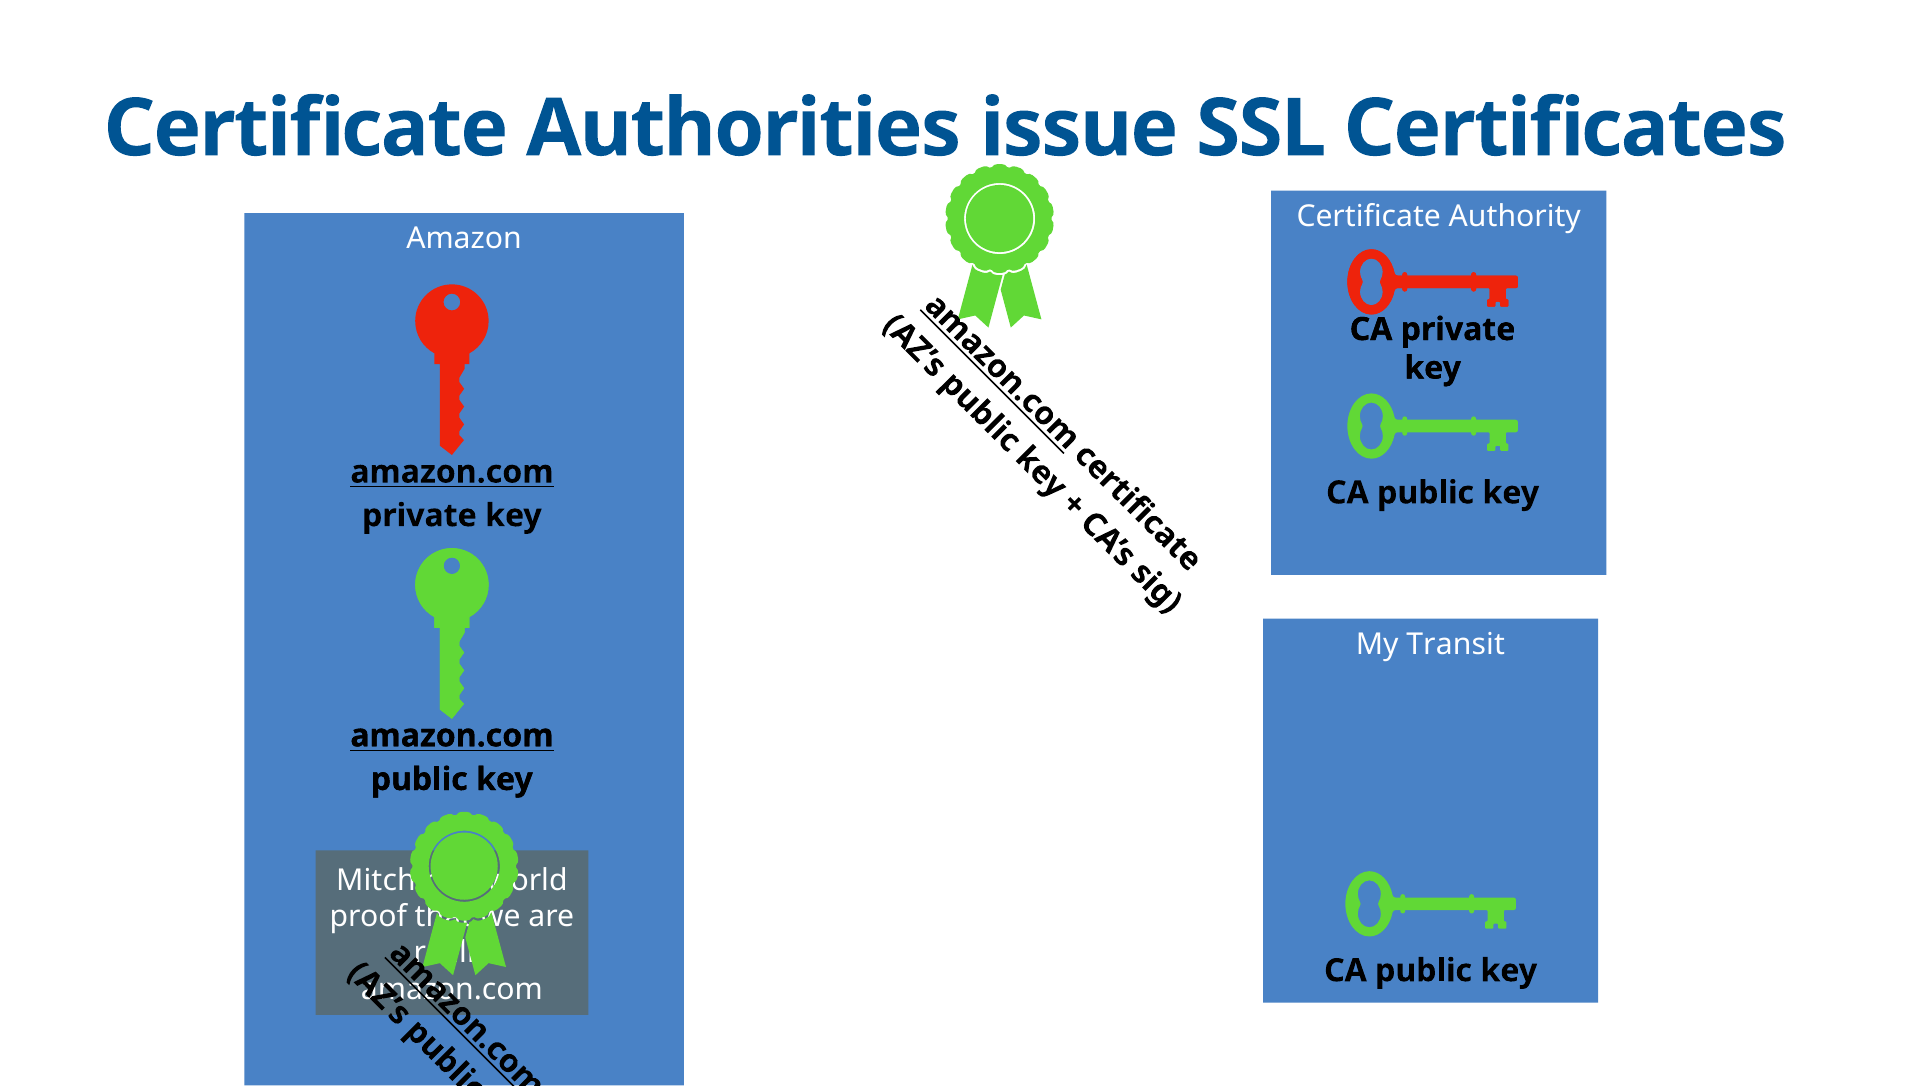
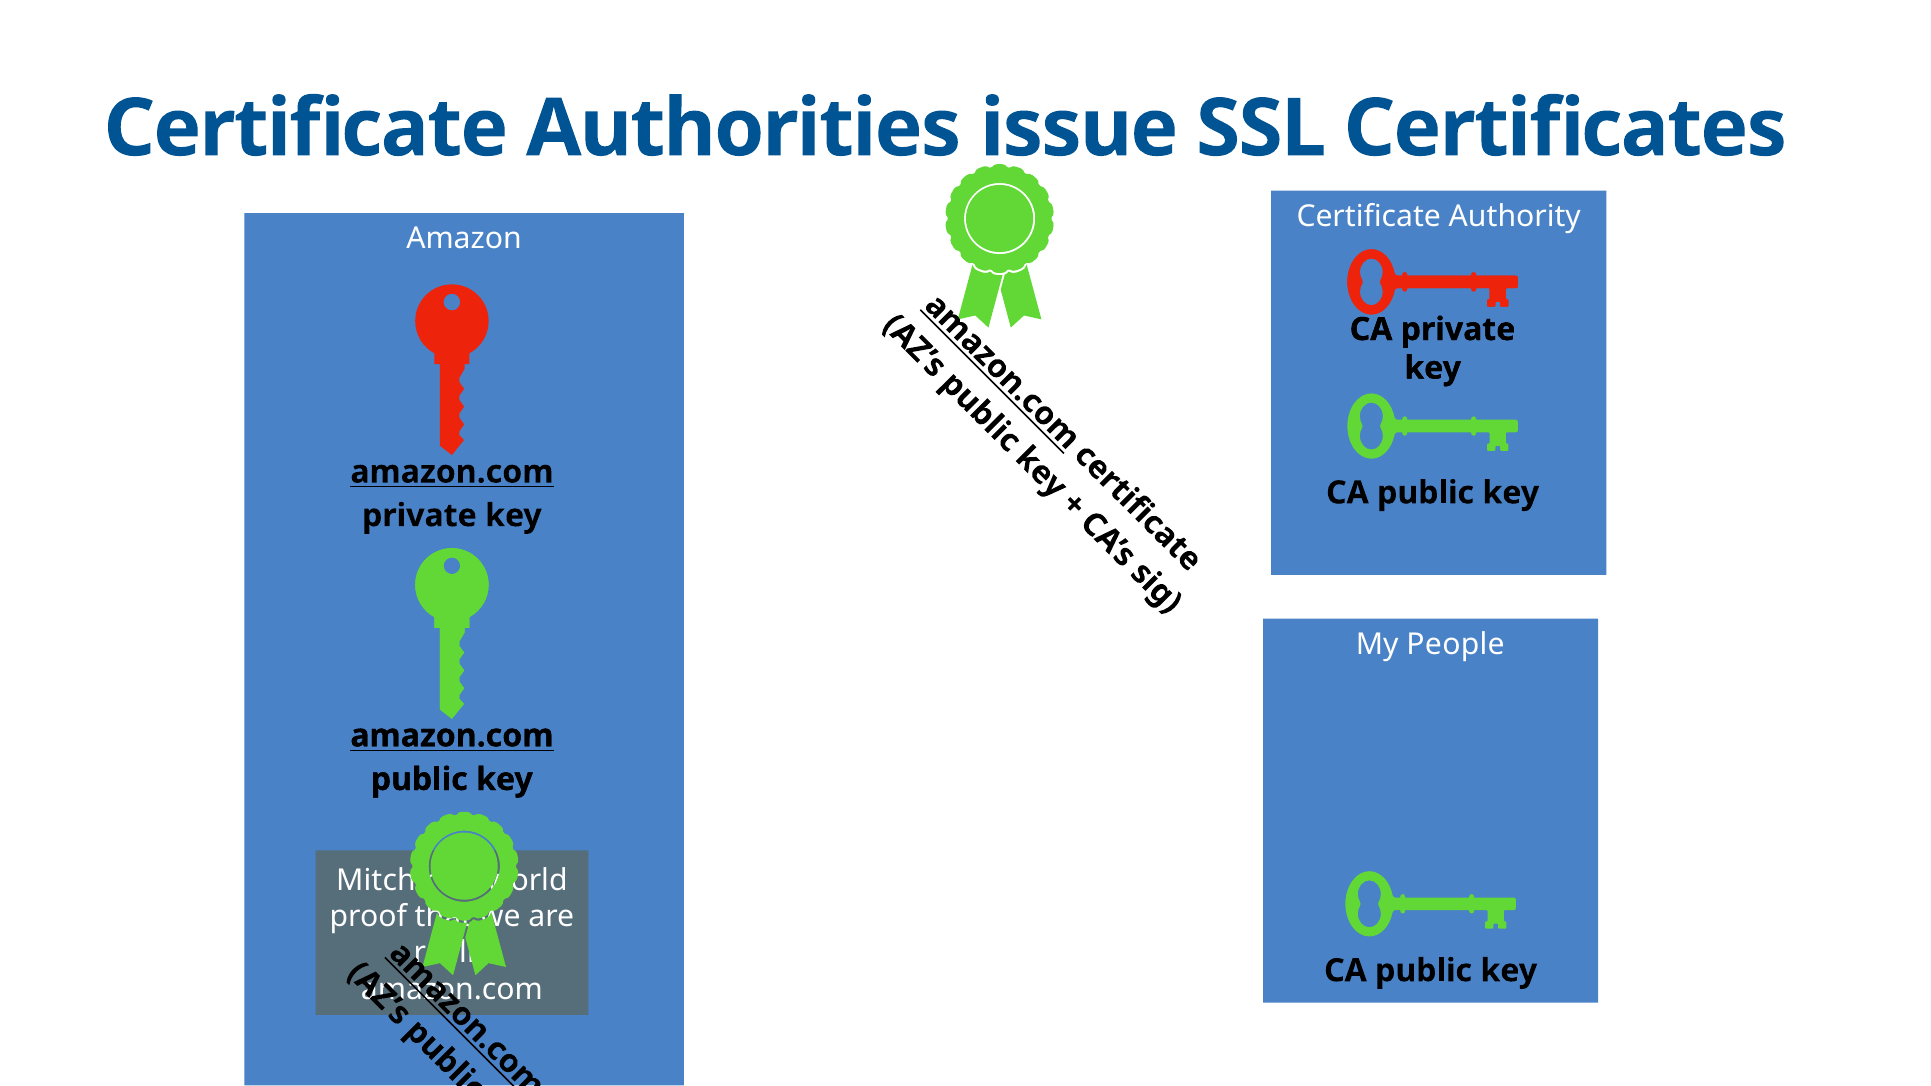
Transit: Transit -> People (1456, 644)
